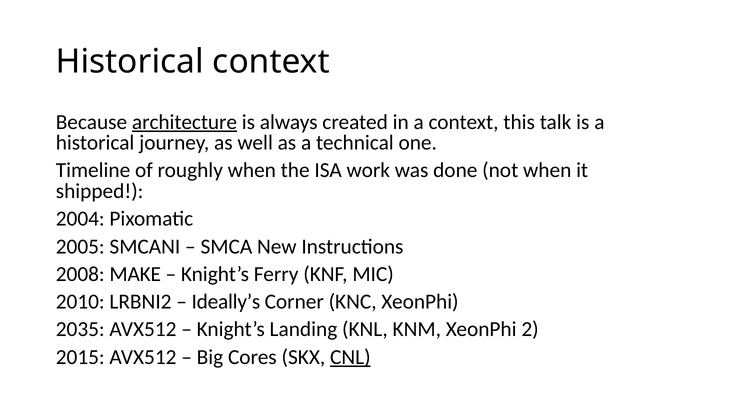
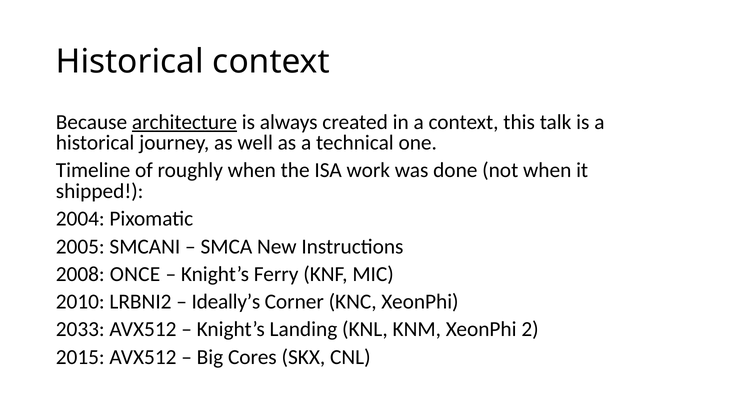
MAKE: MAKE -> ONCE (135, 274)
2035: 2035 -> 2033 (80, 329)
CNL underline: present -> none (350, 357)
